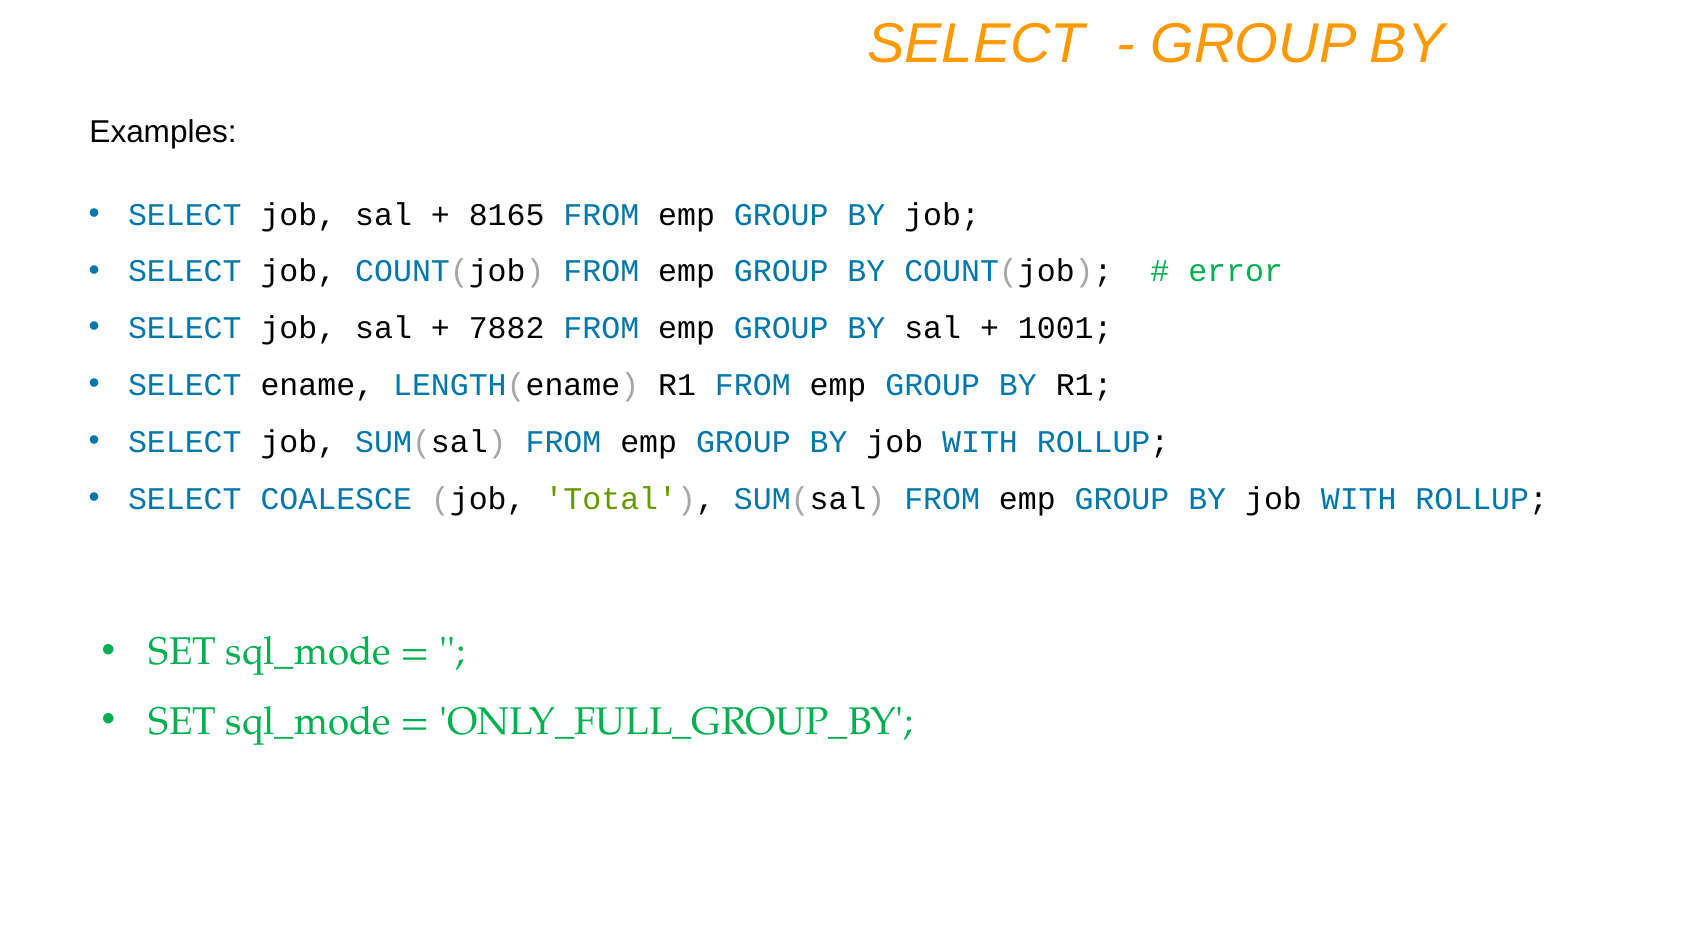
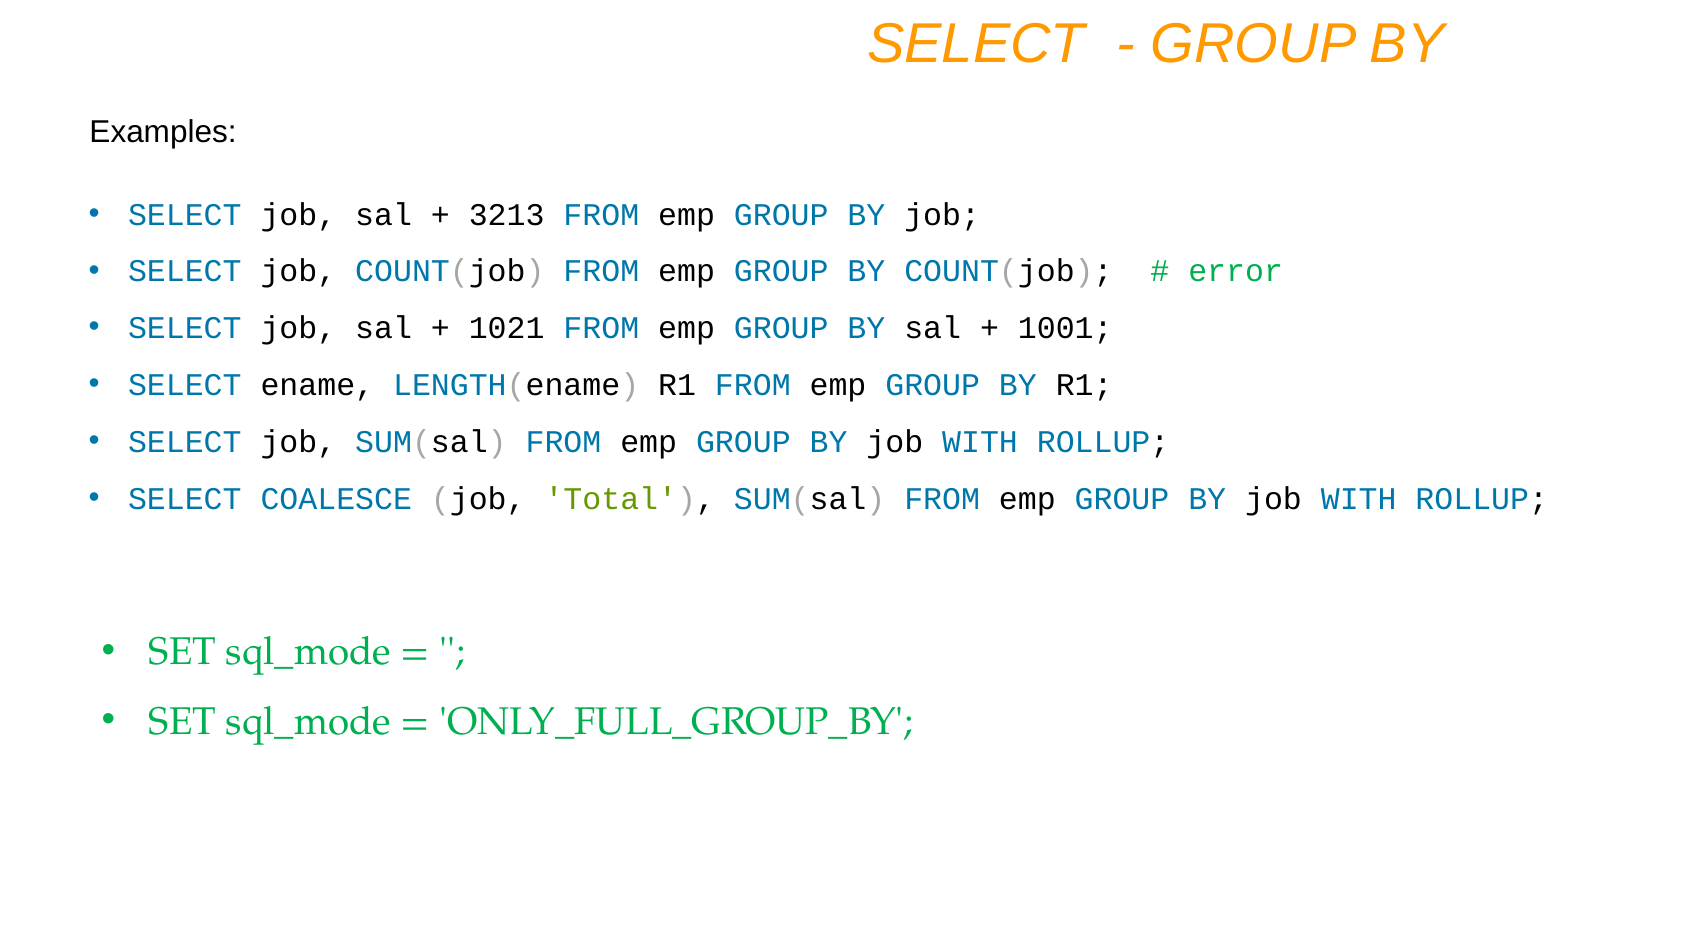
8165: 8165 -> 3213 (507, 215)
7882: 7882 -> 1021 (507, 328)
